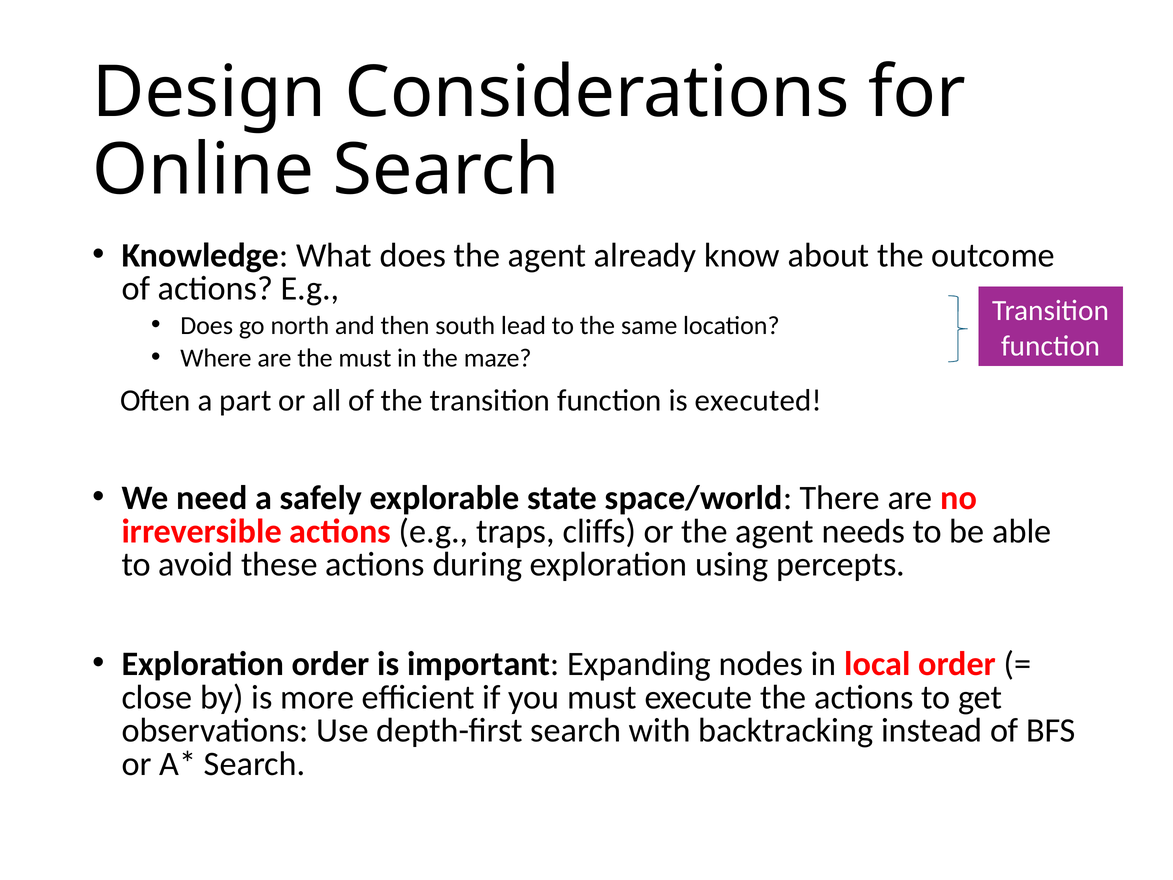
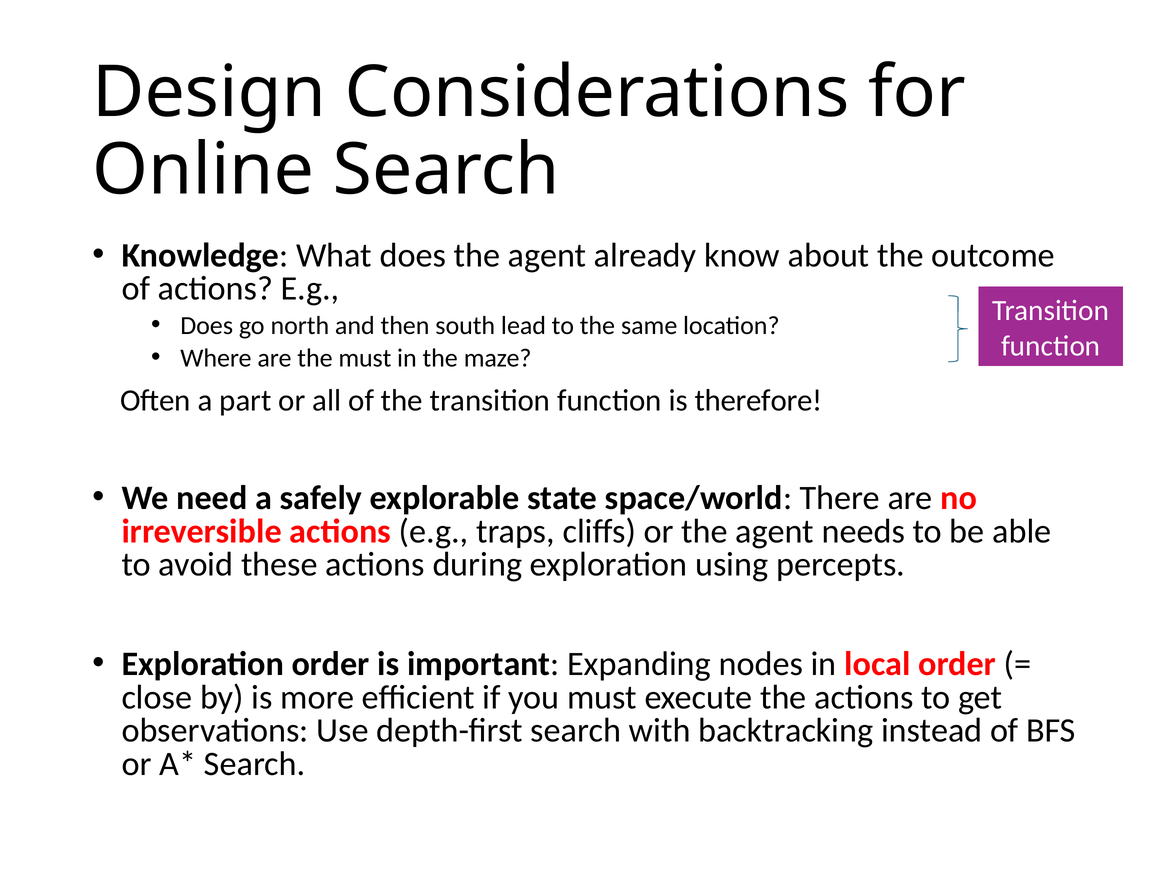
executed: executed -> therefore (759, 400)
